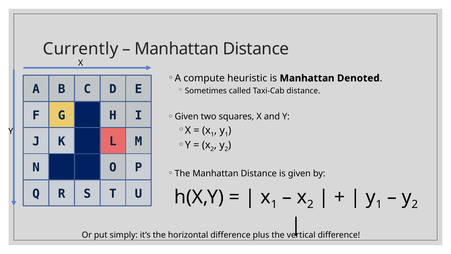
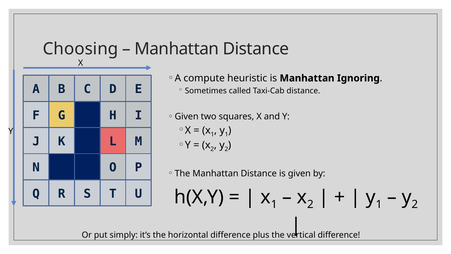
Currently: Currently -> Choosing (81, 49)
Denoted: Denoted -> Ignoring (358, 78)
